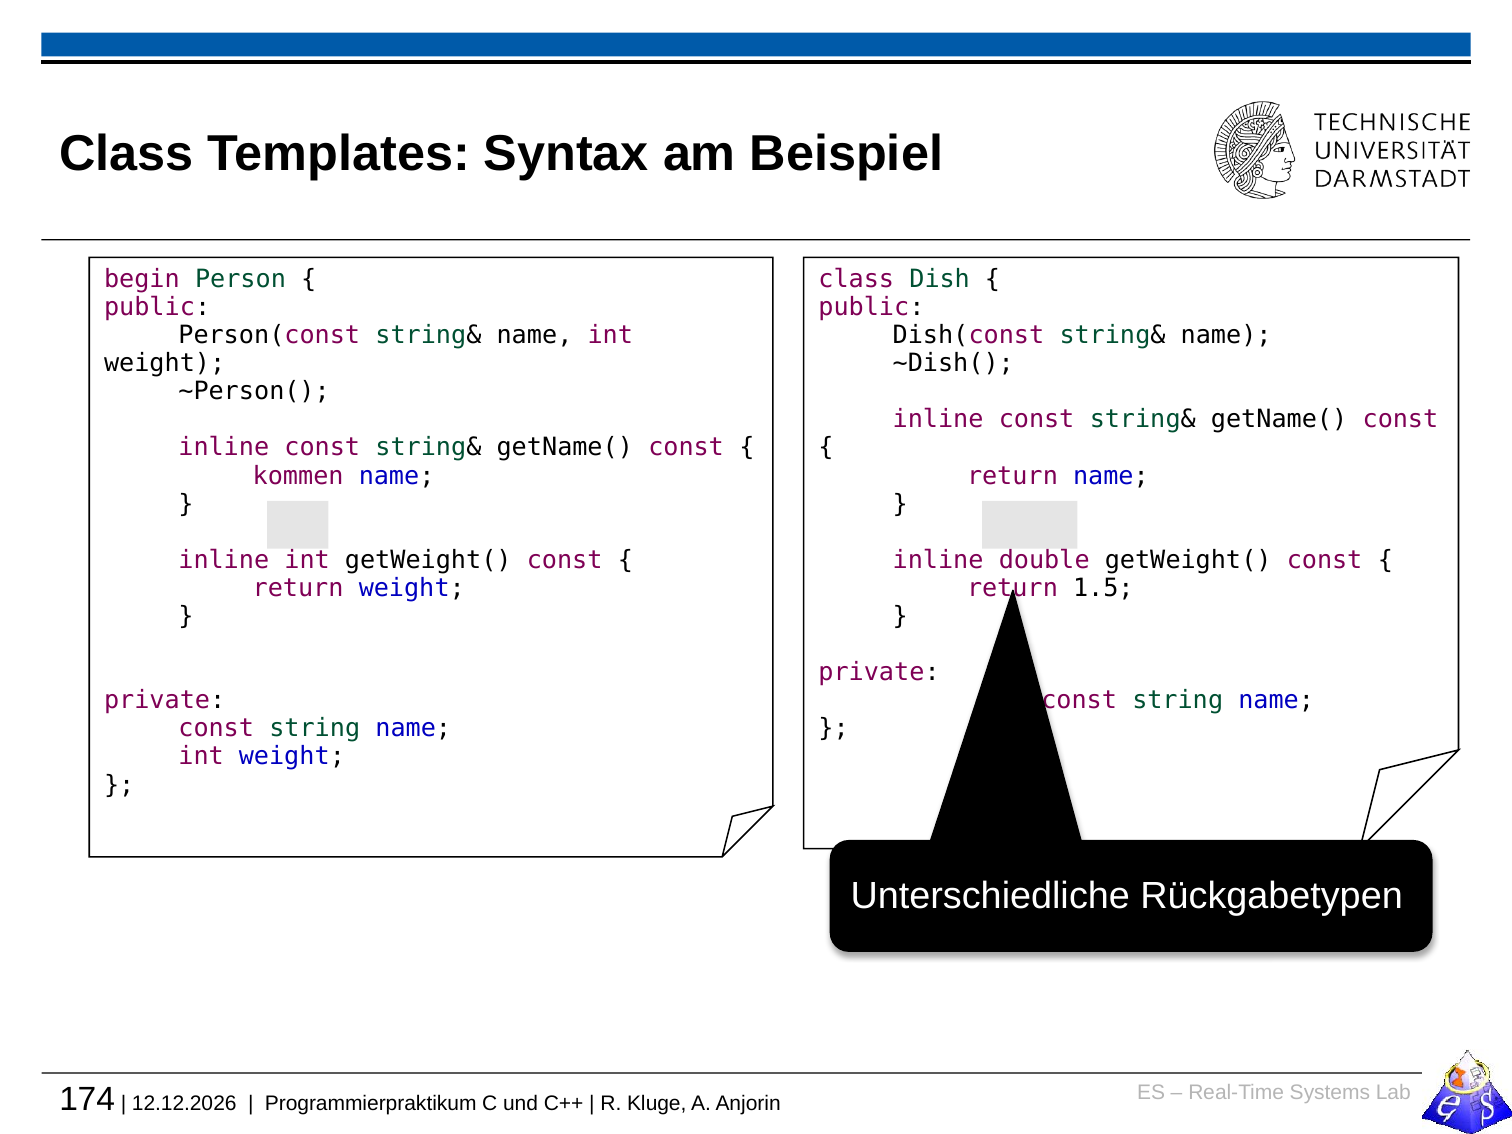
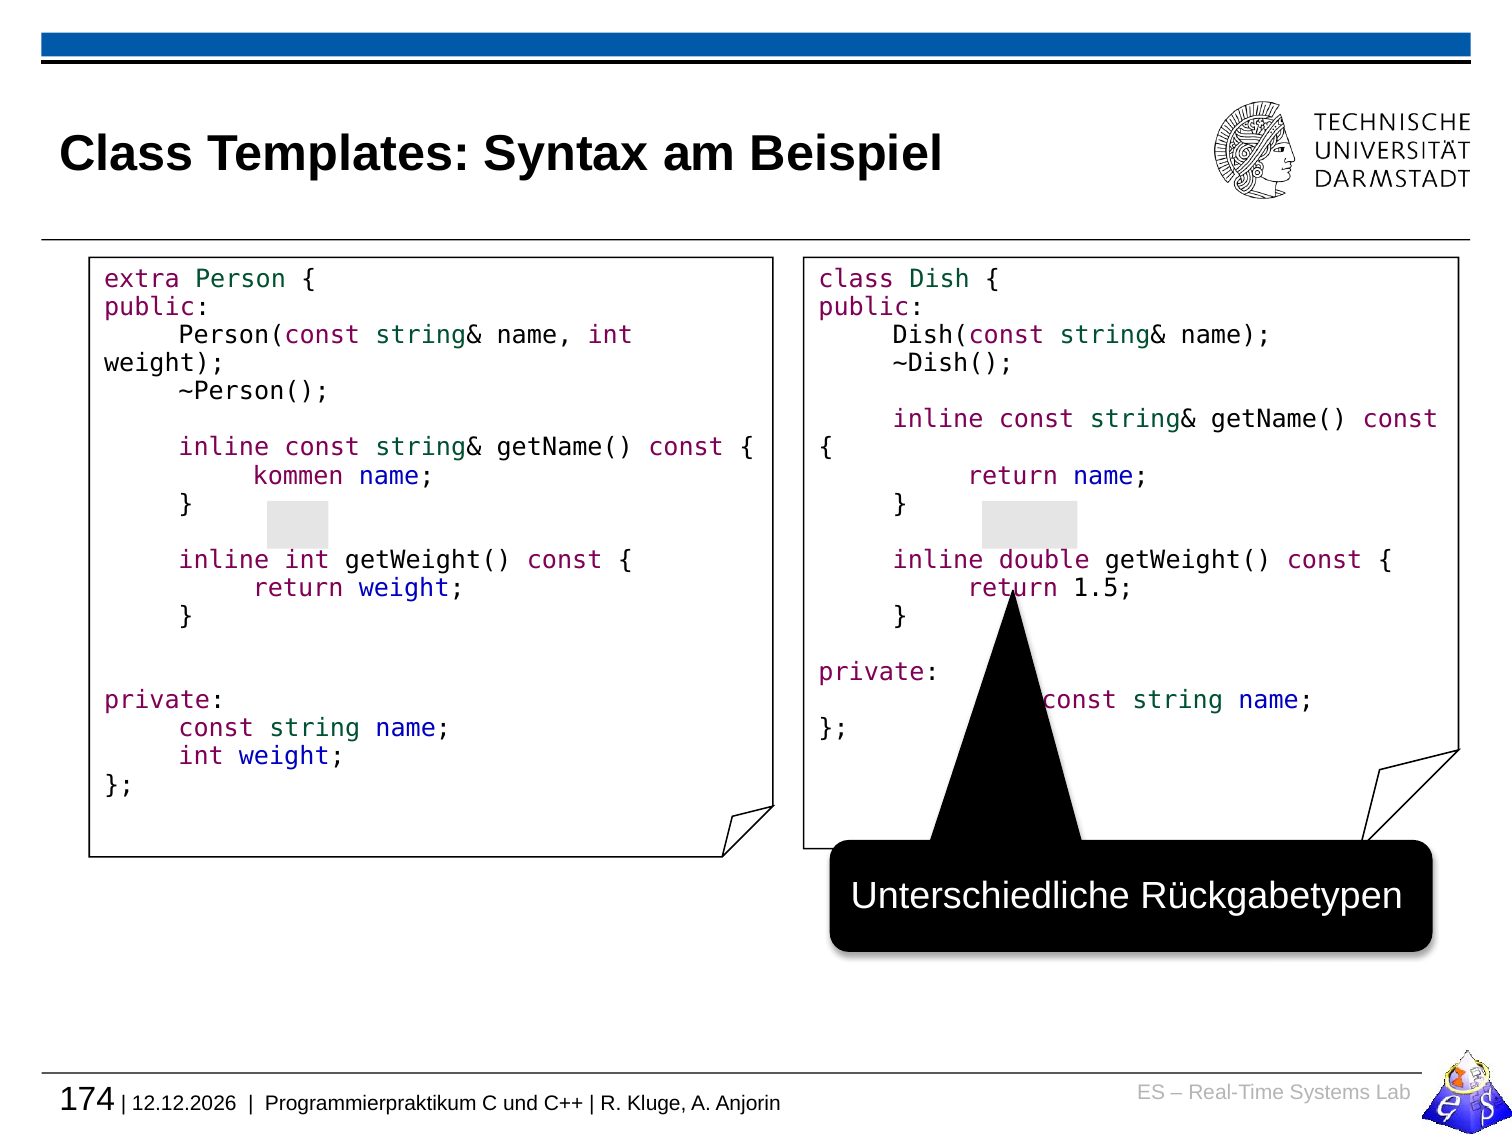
begin: begin -> extra (142, 279)
